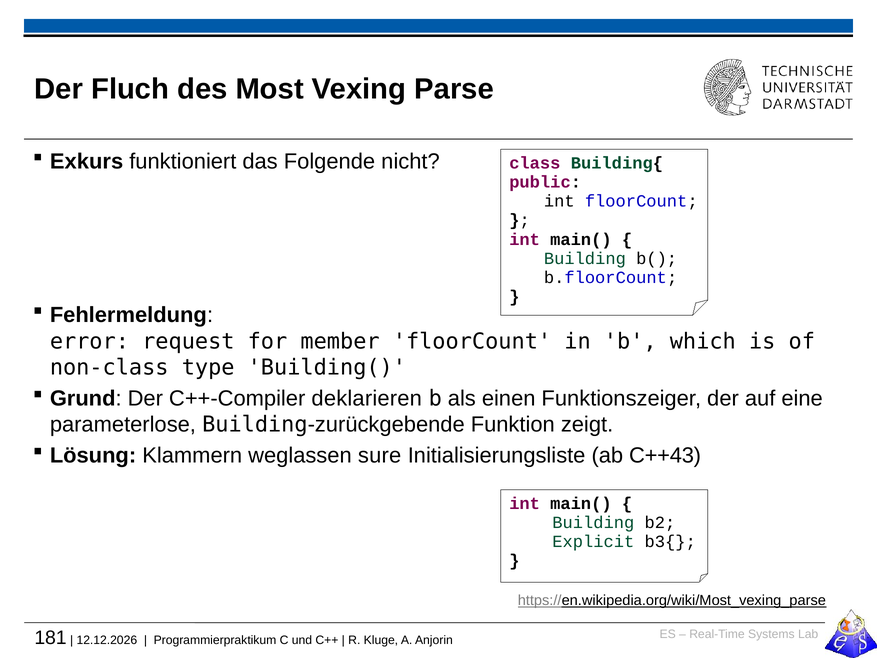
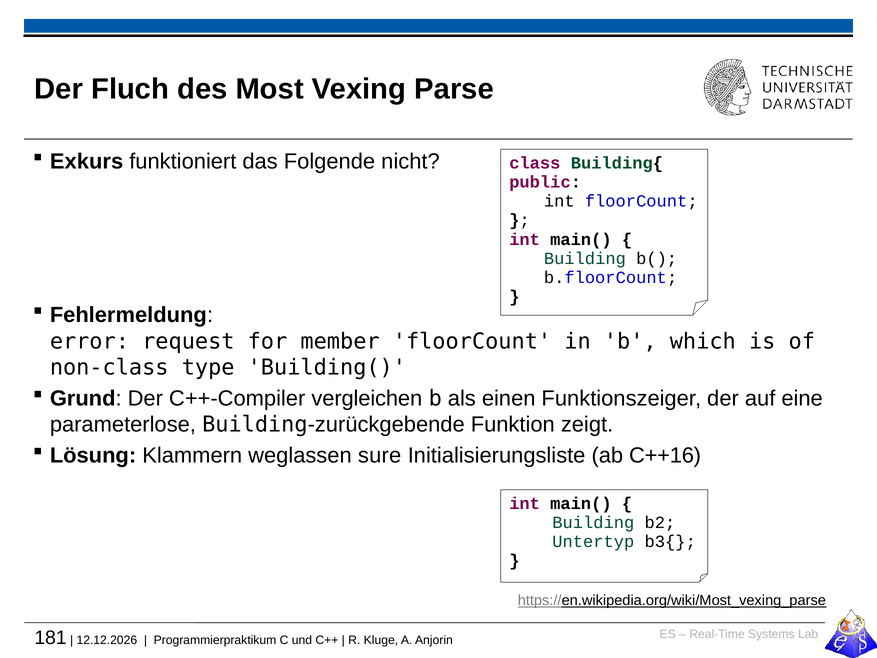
deklarieren: deklarieren -> vergleichen (367, 398)
C++43: C++43 -> C++16 (665, 455)
Explicit: Explicit -> Untertyp (593, 541)
